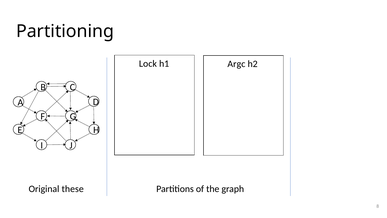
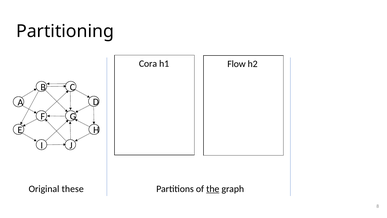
Lock: Lock -> Cora (148, 64)
Argc: Argc -> Flow (237, 64)
the underline: none -> present (213, 189)
